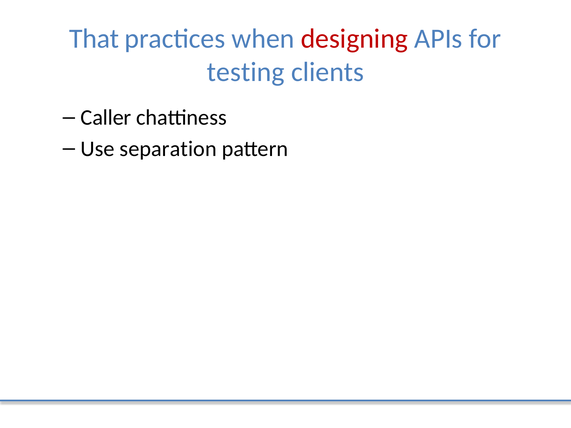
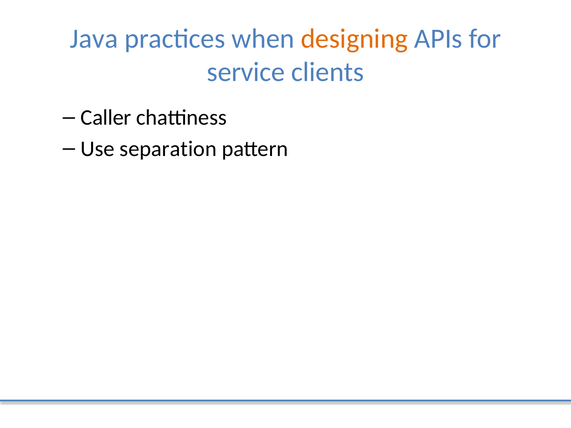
That: That -> Java (94, 39)
designing colour: red -> orange (354, 39)
testing: testing -> service (246, 72)
